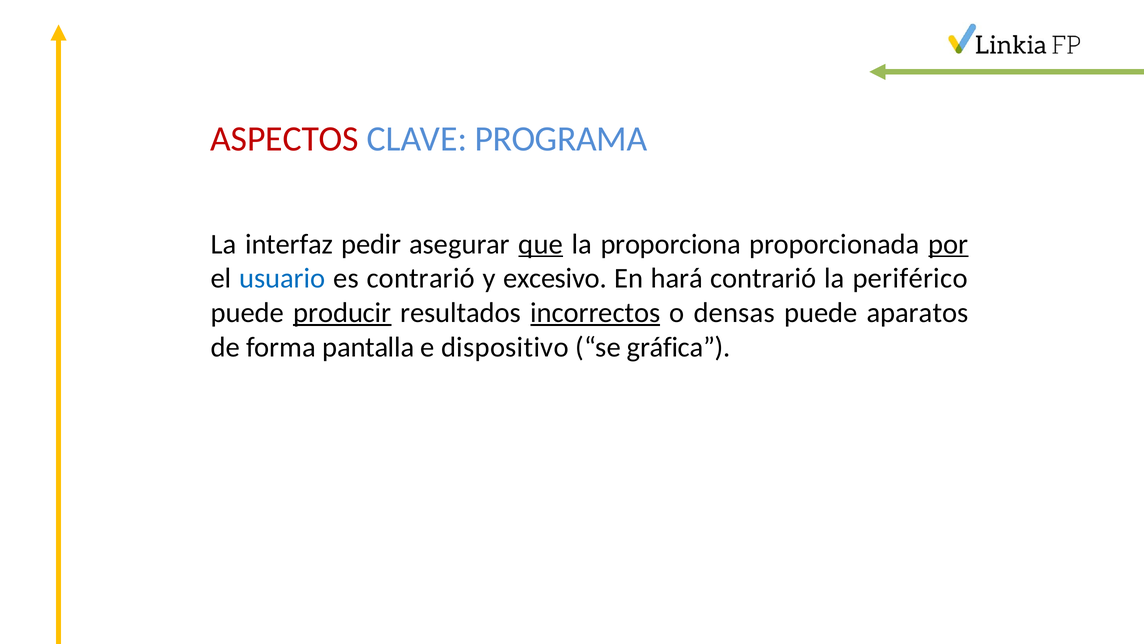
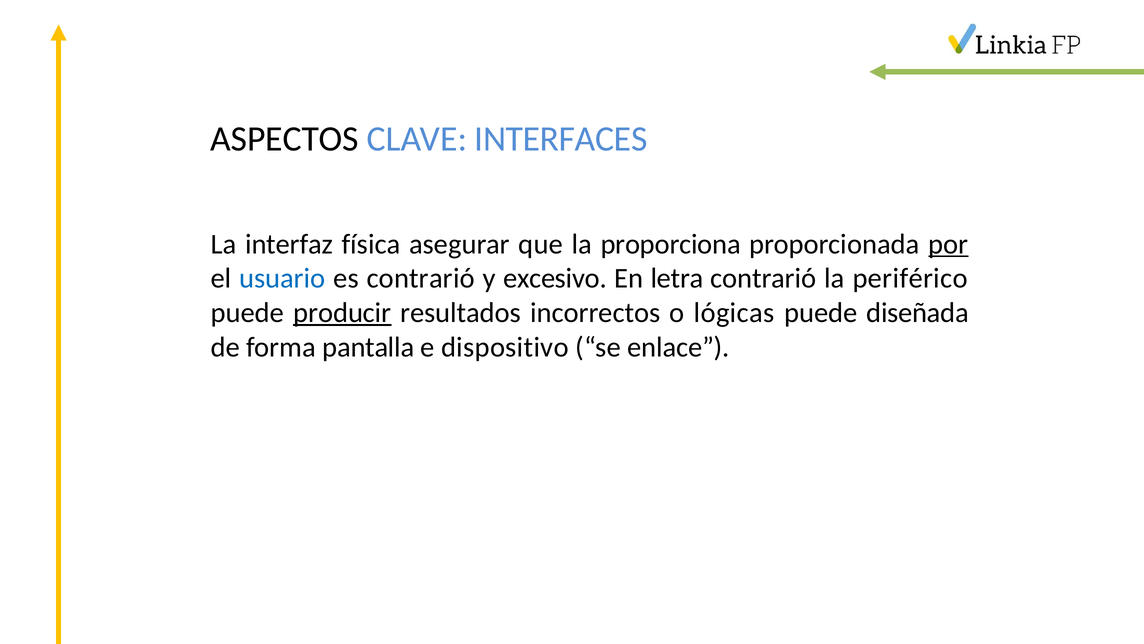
ASPECTOS colour: red -> black (285, 139)
PROGRAMA: PROGRAMA -> INTERFACES (561, 139)
pedir: pedir -> física (371, 244)
que underline: present -> none (541, 244)
hará: hará -> letra (677, 278)
incorrectos underline: present -> none (595, 313)
densas: densas -> lógicas (734, 313)
aparatos: aparatos -> diseñada (918, 313)
gráfica: gráfica -> enlace (679, 347)
